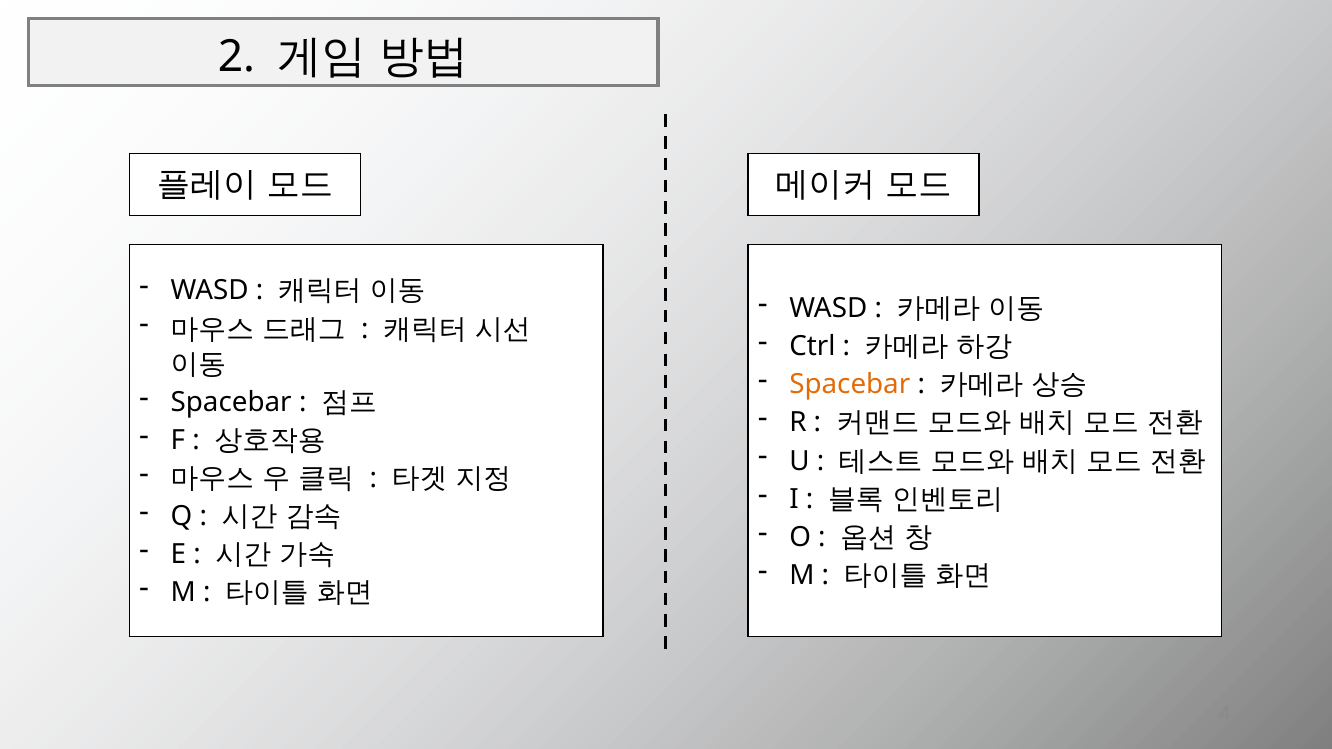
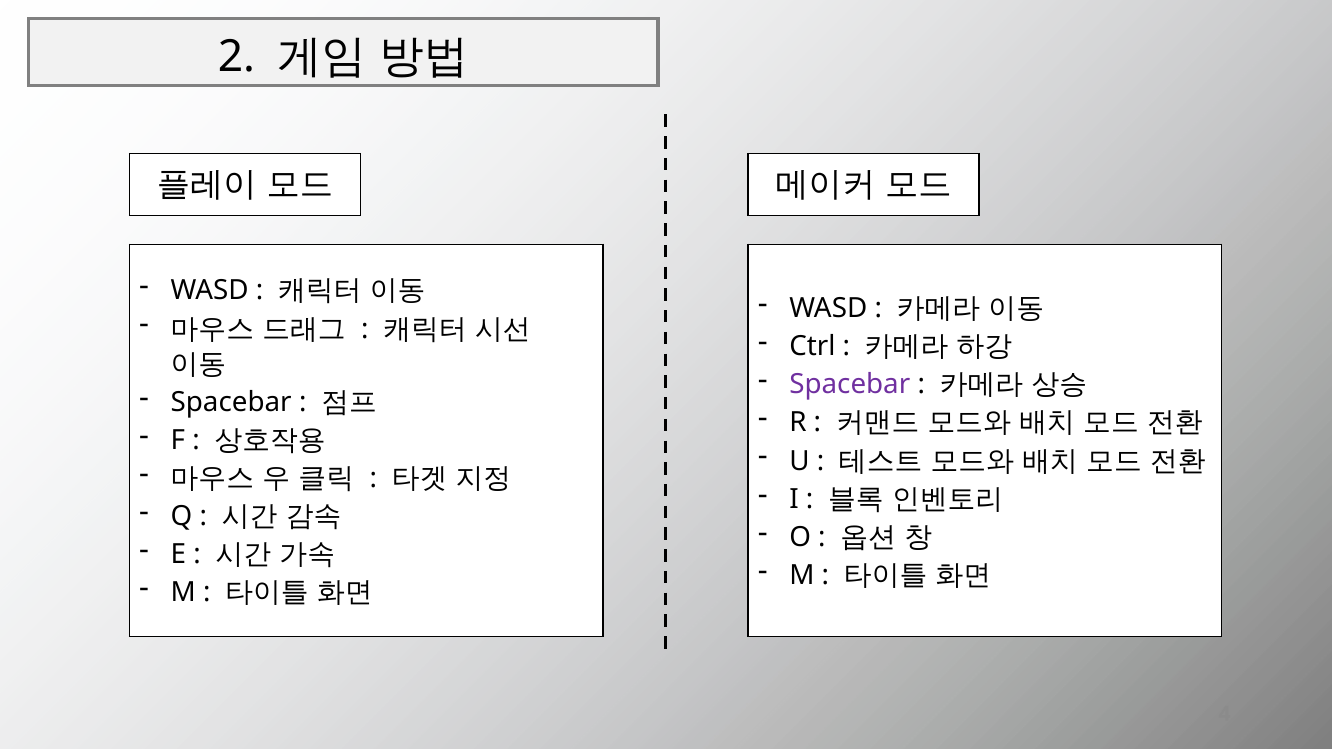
Spacebar colour: orange -> purple (850, 385)
